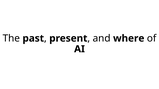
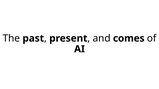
where: where -> comes (129, 39)
